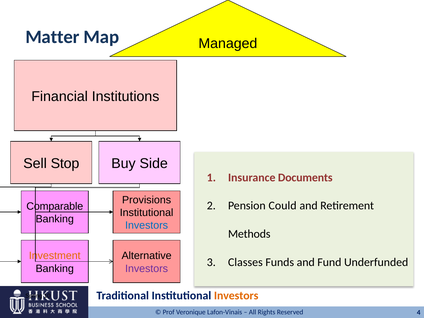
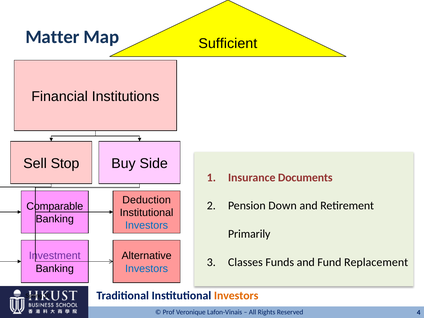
Managed: Managed -> Sufficient (228, 43)
Provisions: Provisions -> Deduction (147, 200)
Could: Could -> Down (283, 206)
Methods: Methods -> Primarily (249, 234)
Investment colour: orange -> purple (55, 256)
Underfunded: Underfunded -> Replacement (376, 262)
Investors colour: purple -> blue (147, 269)
